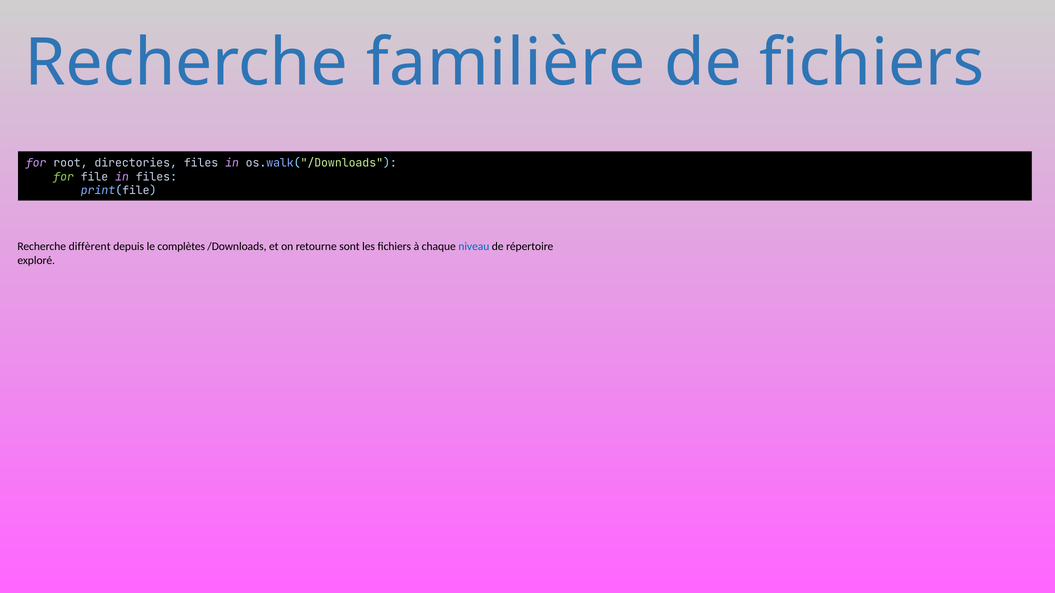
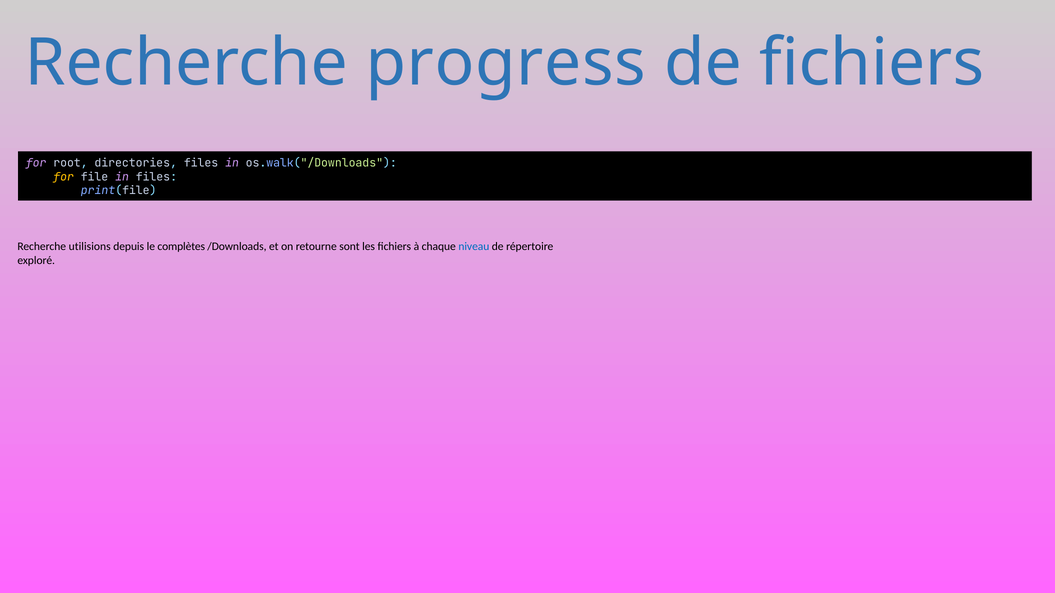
familière: familière -> progress (506, 63)
for colour: light green -> yellow (64, 177)
diffèrent: diffèrent -> utilisions (90, 247)
